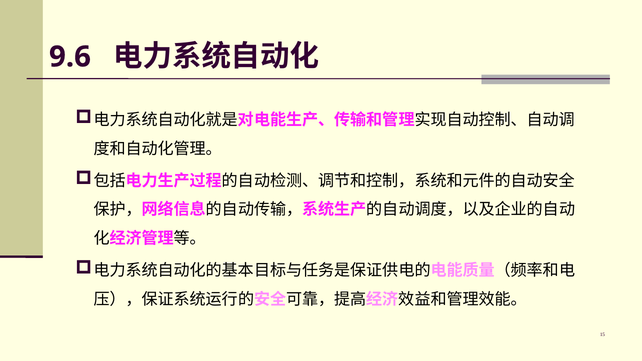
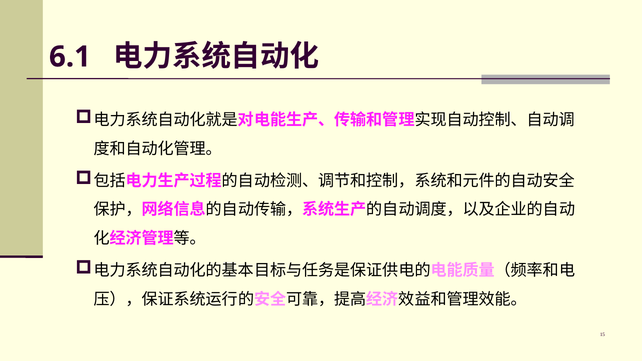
9.6: 9.6 -> 6.1 (70, 57)
